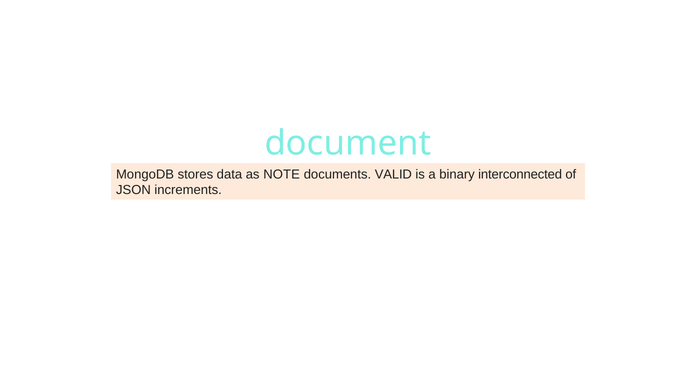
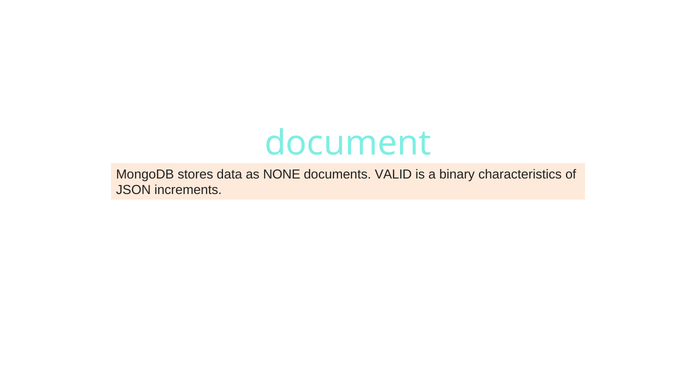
NOTE: NOTE -> NONE (282, 175)
interconnected: interconnected -> characteristics (520, 175)
